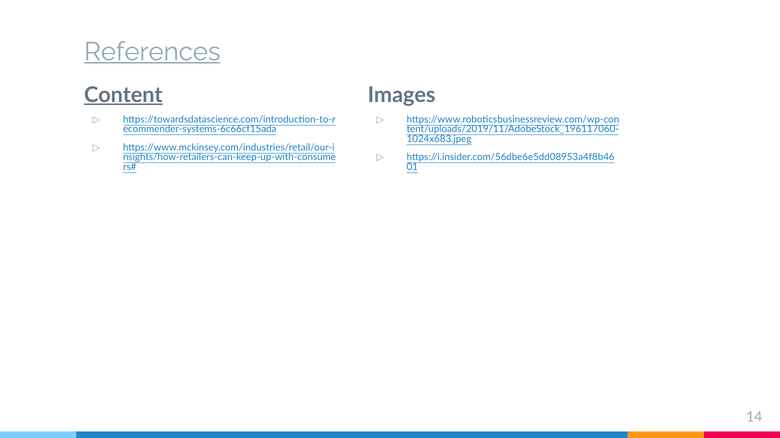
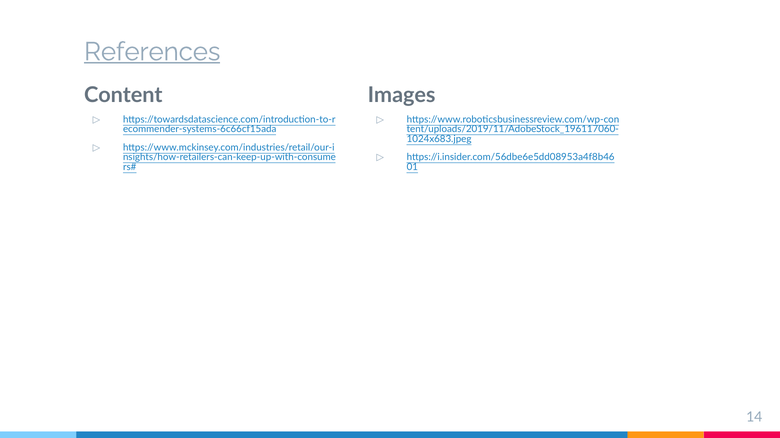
Content underline: present -> none (123, 95)
